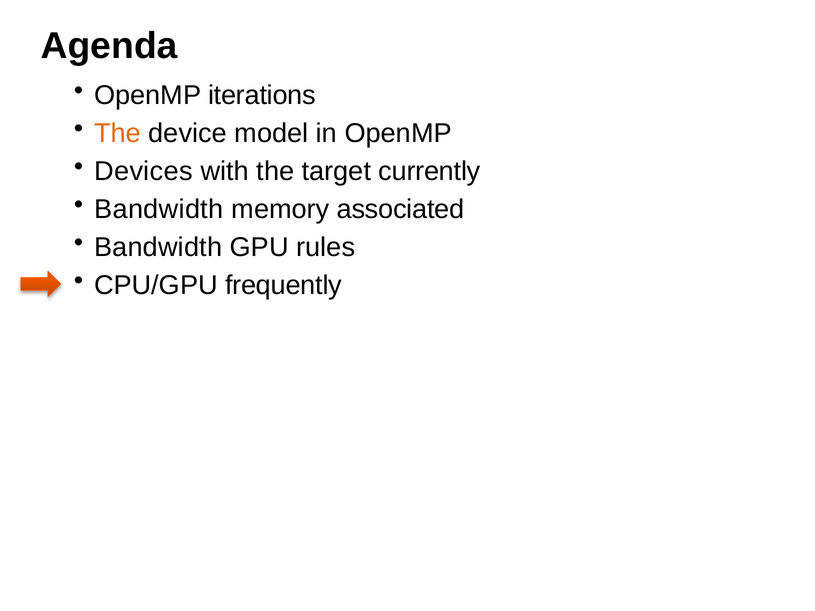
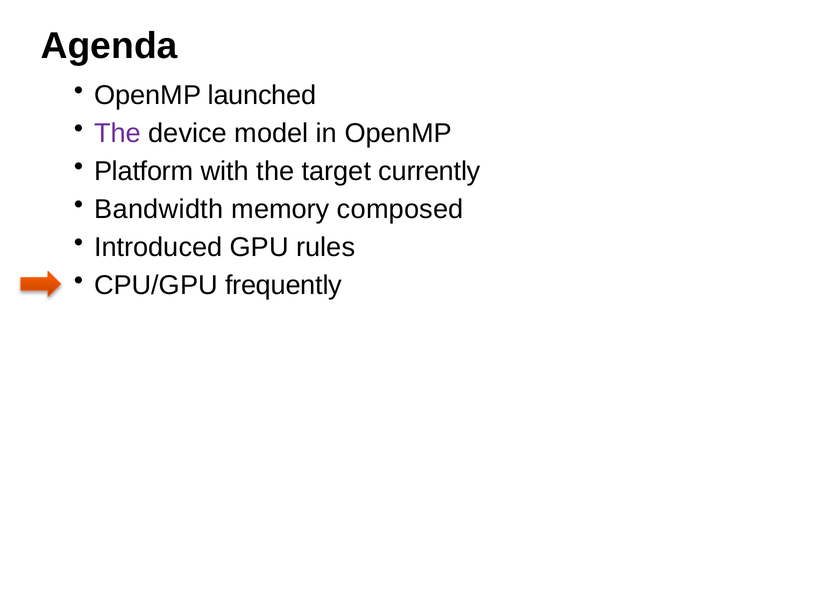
iterations: iterations -> launched (262, 95)
The colour: orange -> purple (117, 133)
Devices: Devices -> Platform (144, 171)
associated: associated -> composed (400, 209)
Bandwidth: Bandwidth -> Introduced (158, 247)
